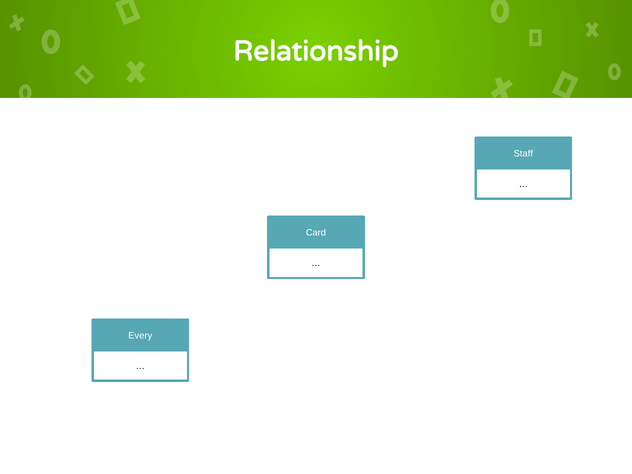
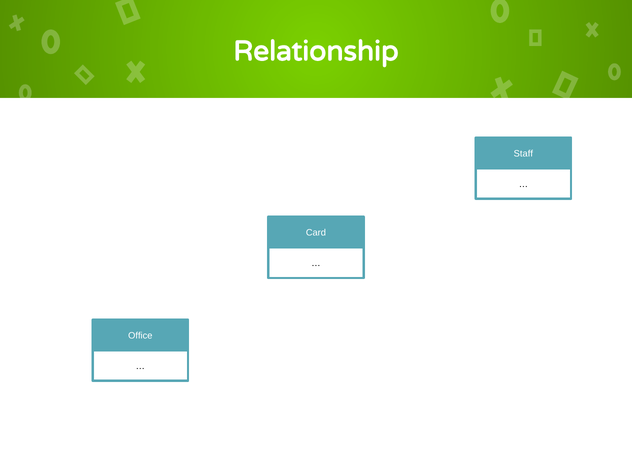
Every: Every -> Office (140, 336)
